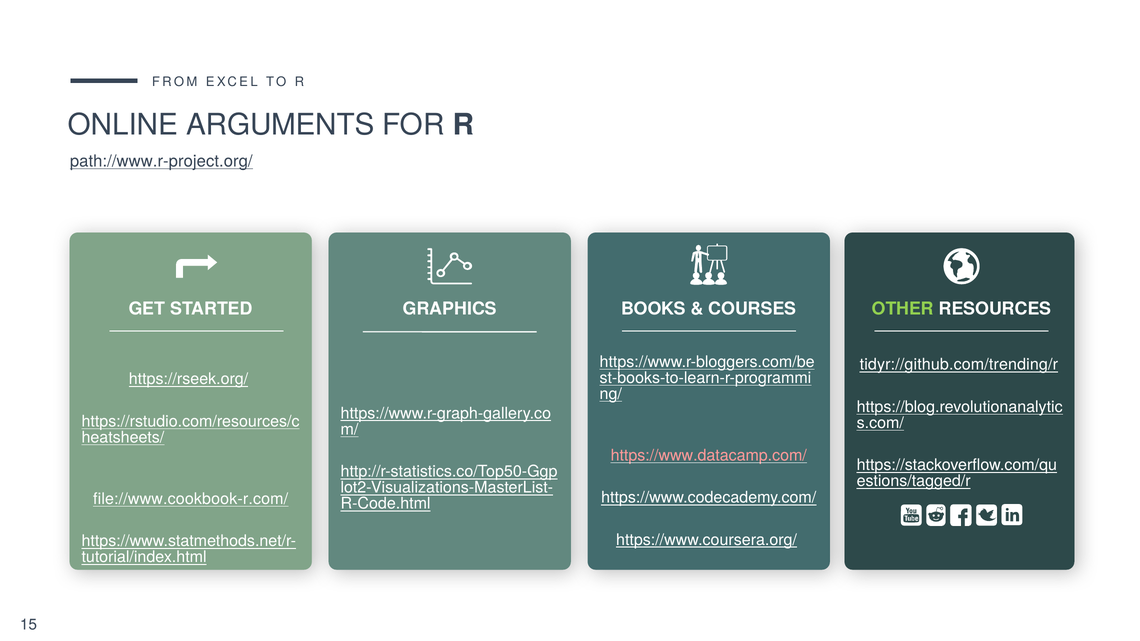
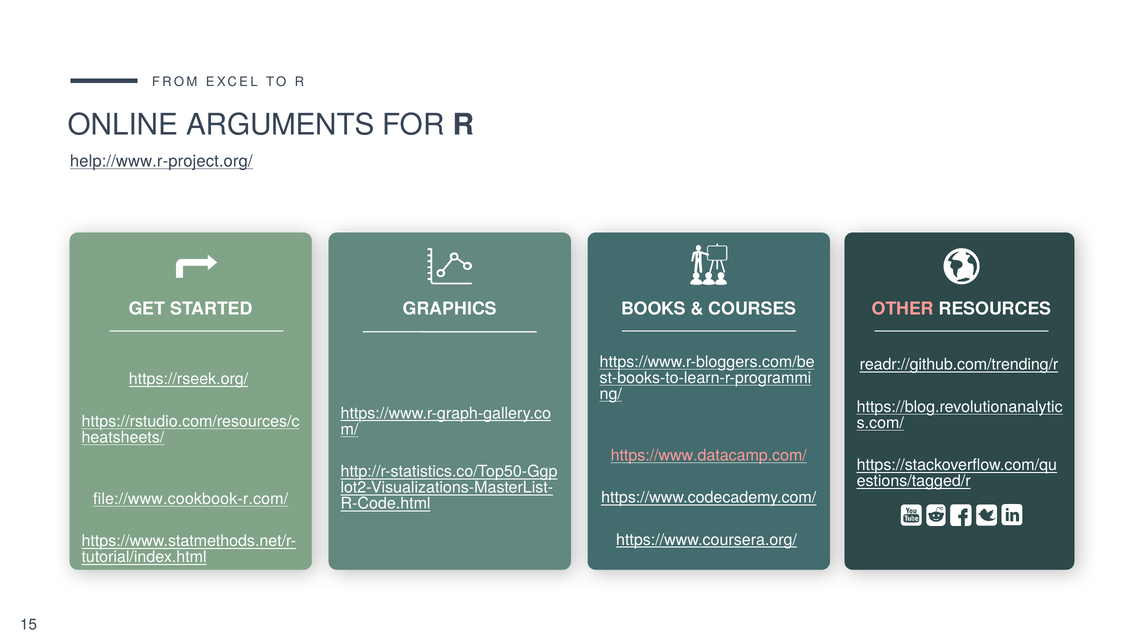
path://www.r-project.org/: path://www.r-project.org/ -> help://www.r-project.org/ (161, 161)
OTHER colour: light green -> pink (903, 309)
tidyr://github.com/trending/r: tidyr://github.com/trending/r -> readr://github.com/trending/r (959, 365)
